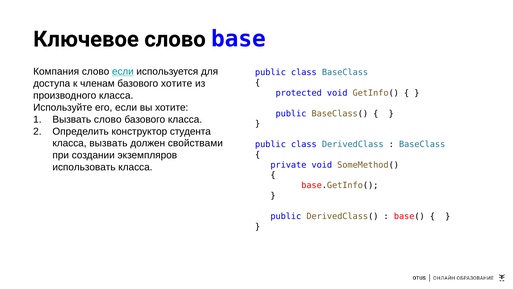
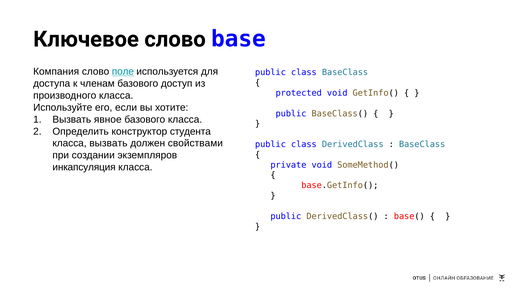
слово если: если -> поле (123, 71)
базового хотите: хотите -> доступ (177, 83)
Вызвать слово: слово -> явное (108, 119)
использовать: использовать -> инкапсуляция (84, 167)
